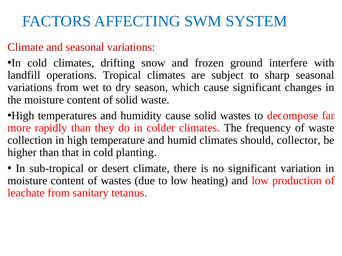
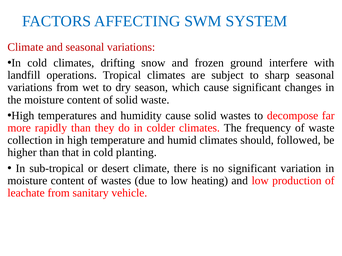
collector: collector -> followed (299, 140)
tetanus: tetanus -> vehicle (129, 193)
